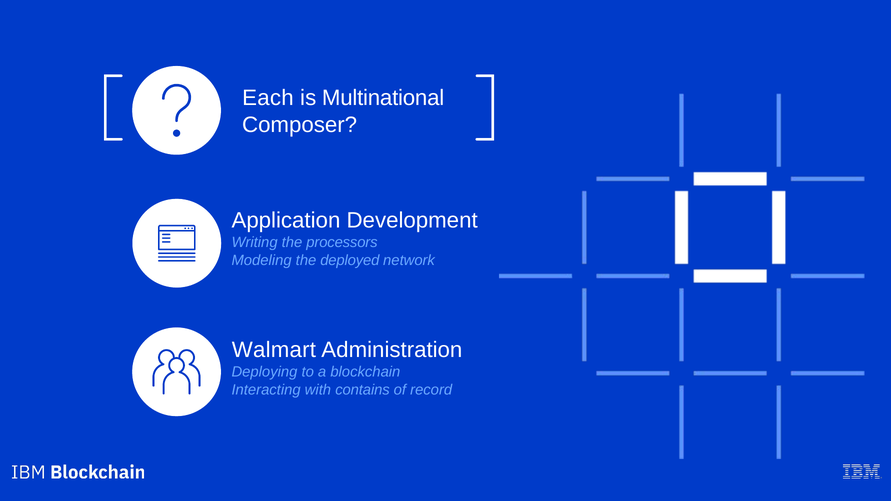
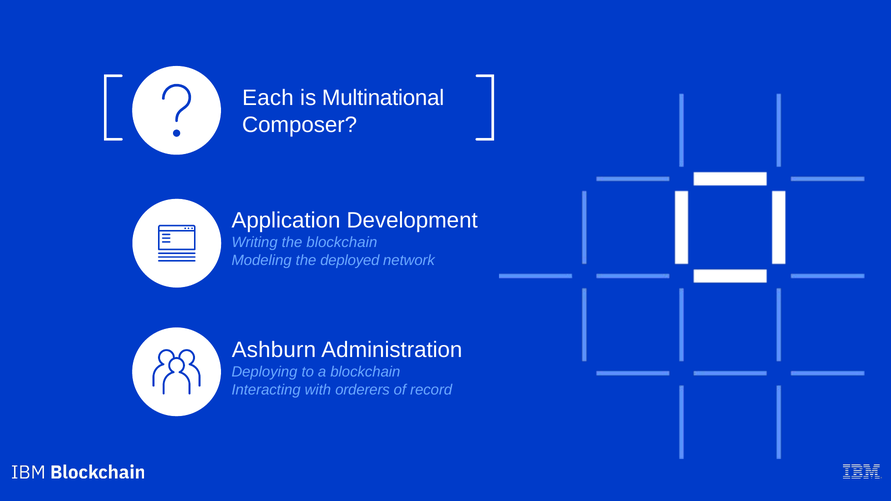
the processors: processors -> blockchain (342, 242)
Walmart: Walmart -> Ashburn (274, 350)
contains: contains -> orderers (363, 390)
